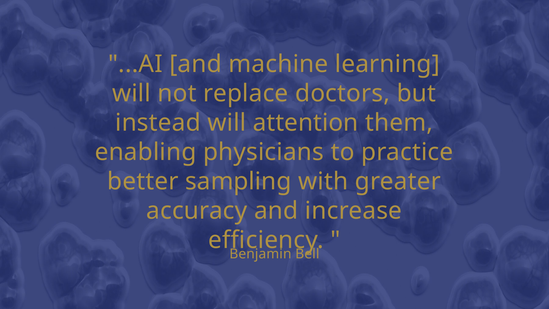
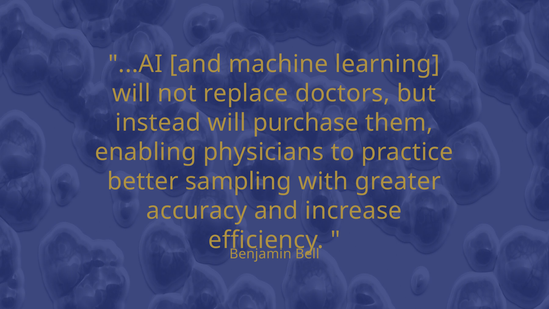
attention: attention -> purchase (306, 123)
